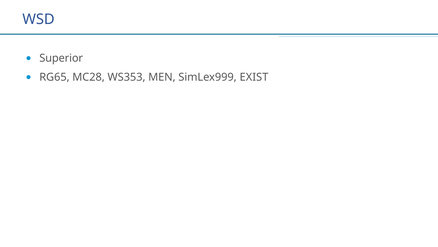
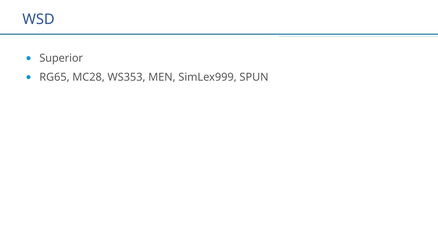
EXIST: EXIST -> SPUN (254, 77)
